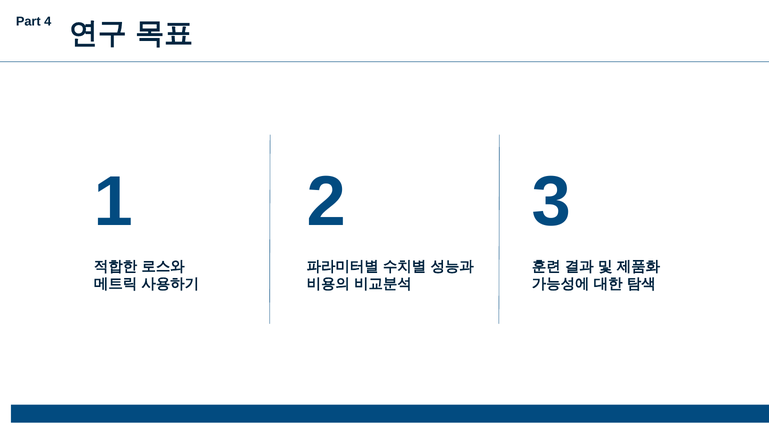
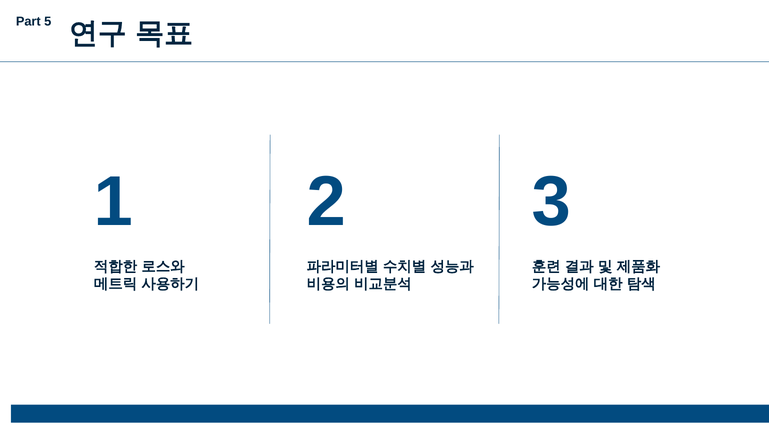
4: 4 -> 5 (48, 21)
